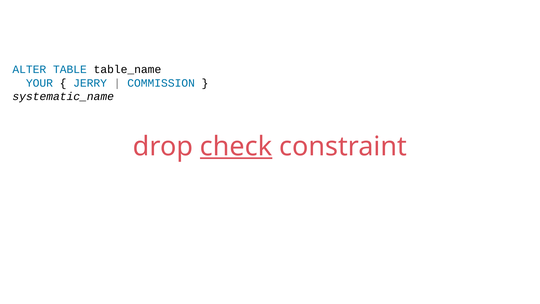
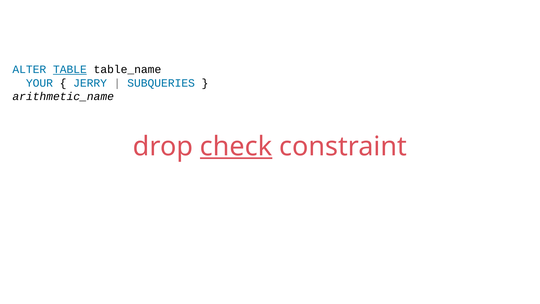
TABLE underline: none -> present (70, 69)
COMMISSION: COMMISSION -> SUBQUERIES (161, 83)
systematic_name: systematic_name -> arithmetic_name (63, 96)
